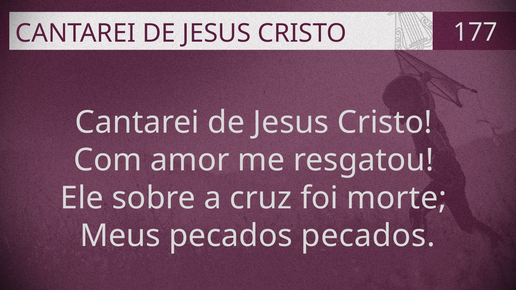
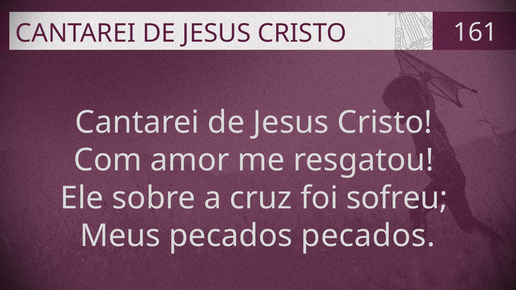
177: 177 -> 161 (475, 32)
morte: morte -> sofreu (397, 198)
